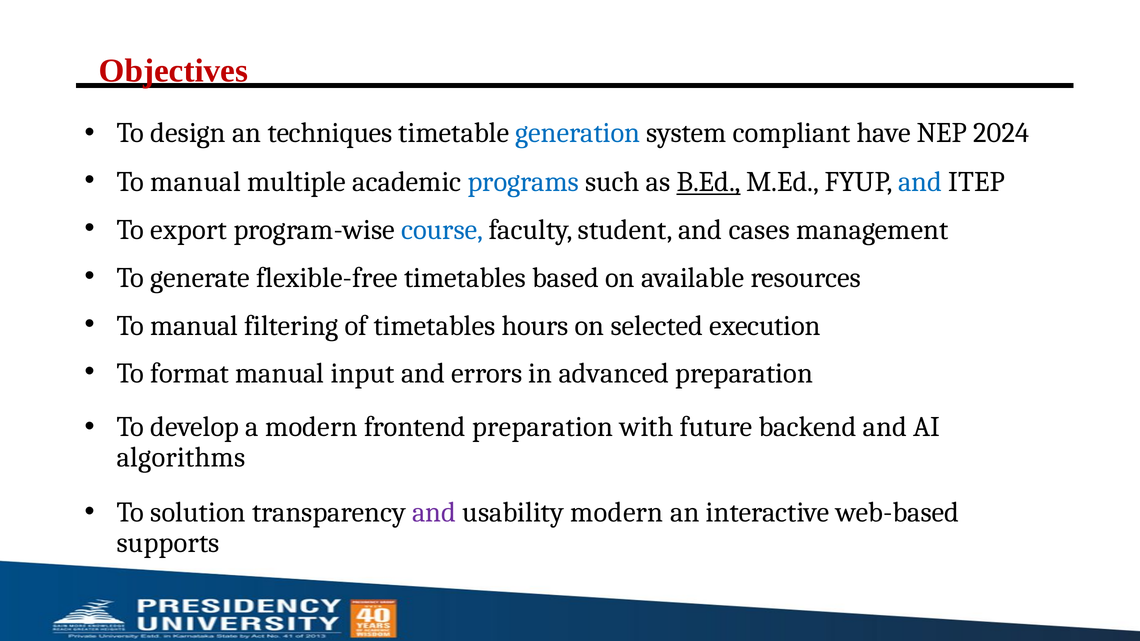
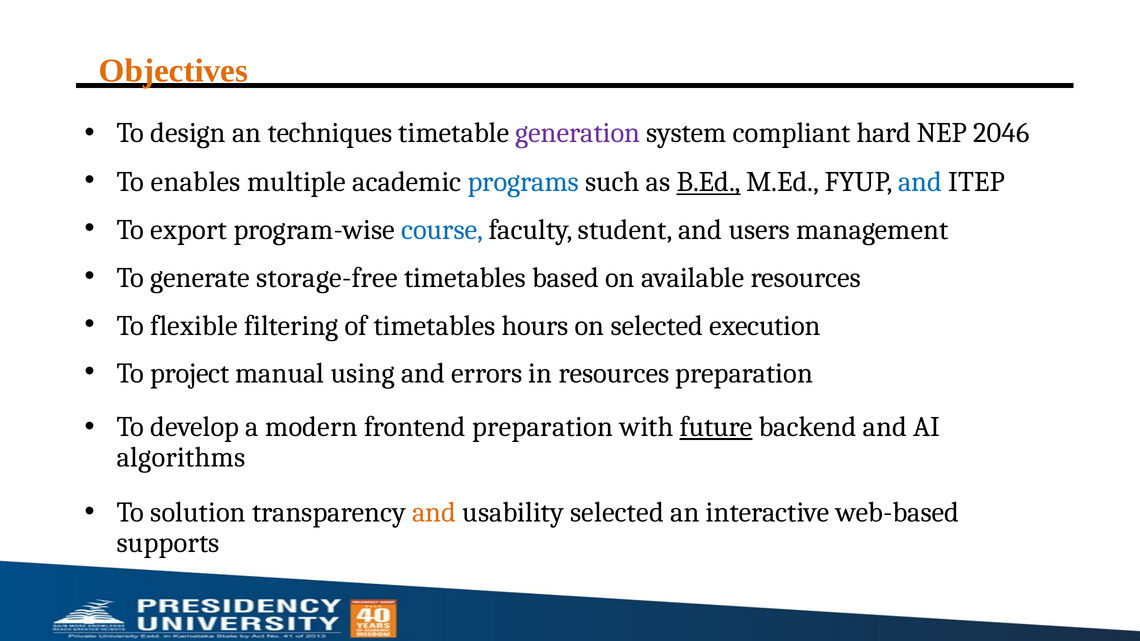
Objectives colour: red -> orange (173, 71)
generation colour: blue -> purple (578, 133)
have: have -> hard (884, 133)
2024: 2024 -> 2046 (1001, 133)
manual: manual -> enables (196, 182)
cases: cases -> users (759, 230)
flexible-free: flexible-free -> storage-free (327, 278)
manual: manual -> flexible (194, 326)
format: format -> project (190, 374)
input: input -> using (363, 374)
in advanced: advanced -> resources (614, 374)
future underline: none -> present (716, 427)
and colour: purple -> orange (434, 512)
usability modern: modern -> selected (617, 512)
